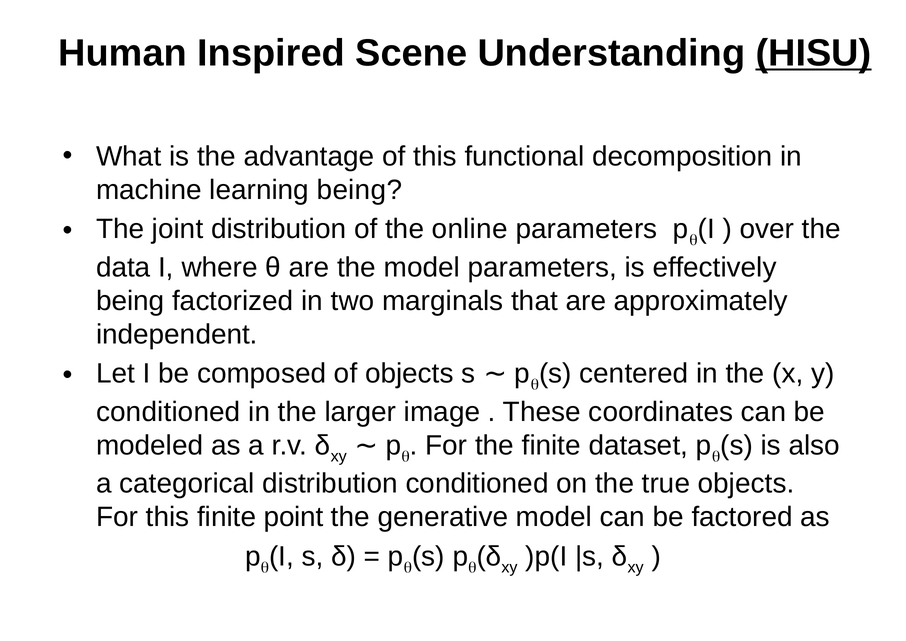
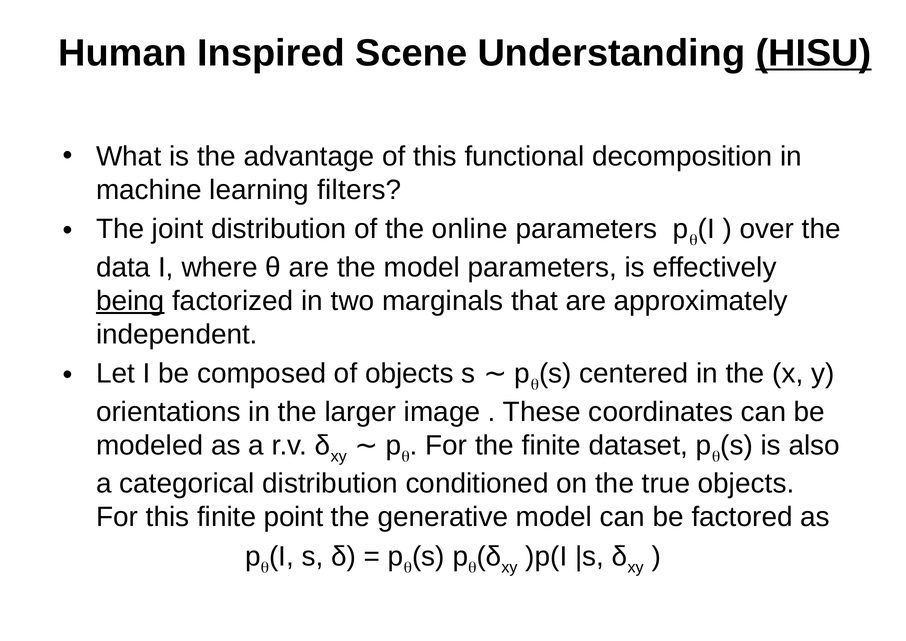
learning being: being -> filters (359, 190)
being underline: none -> present (130, 301)
conditioned: conditioned -> orientations (168, 412)
